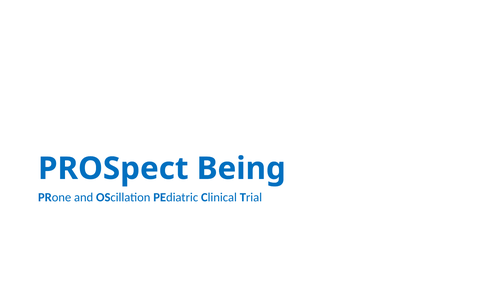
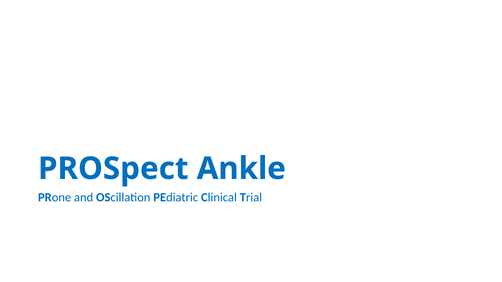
Being: Being -> Ankle (241, 169)
